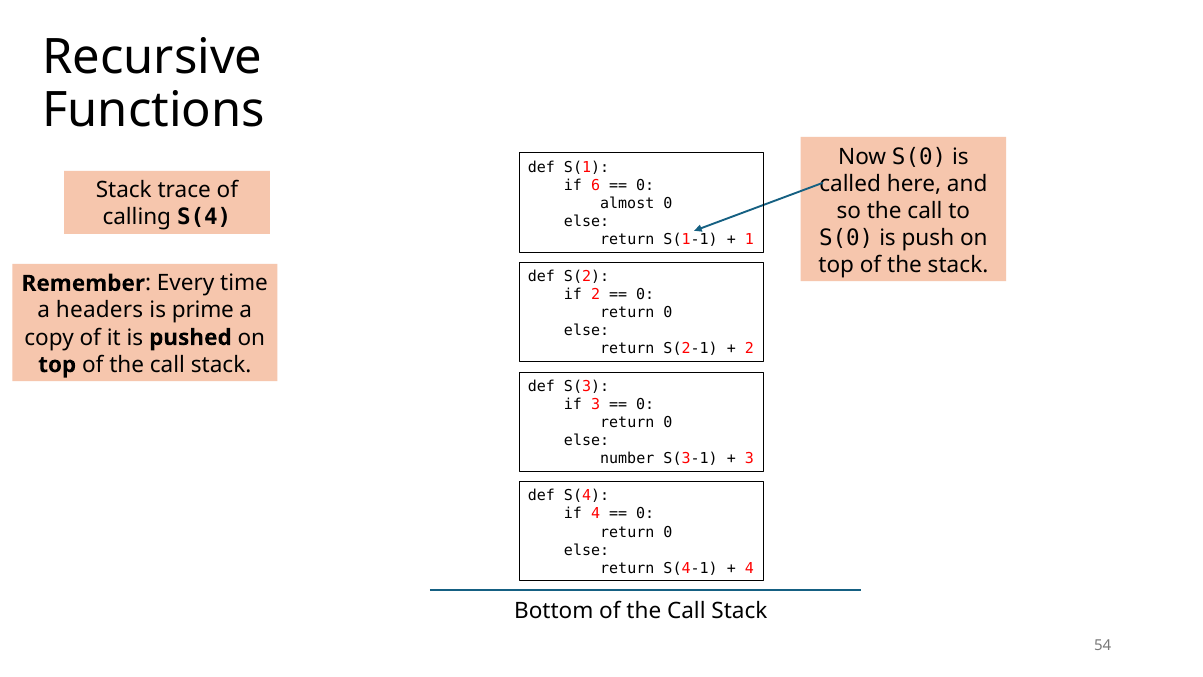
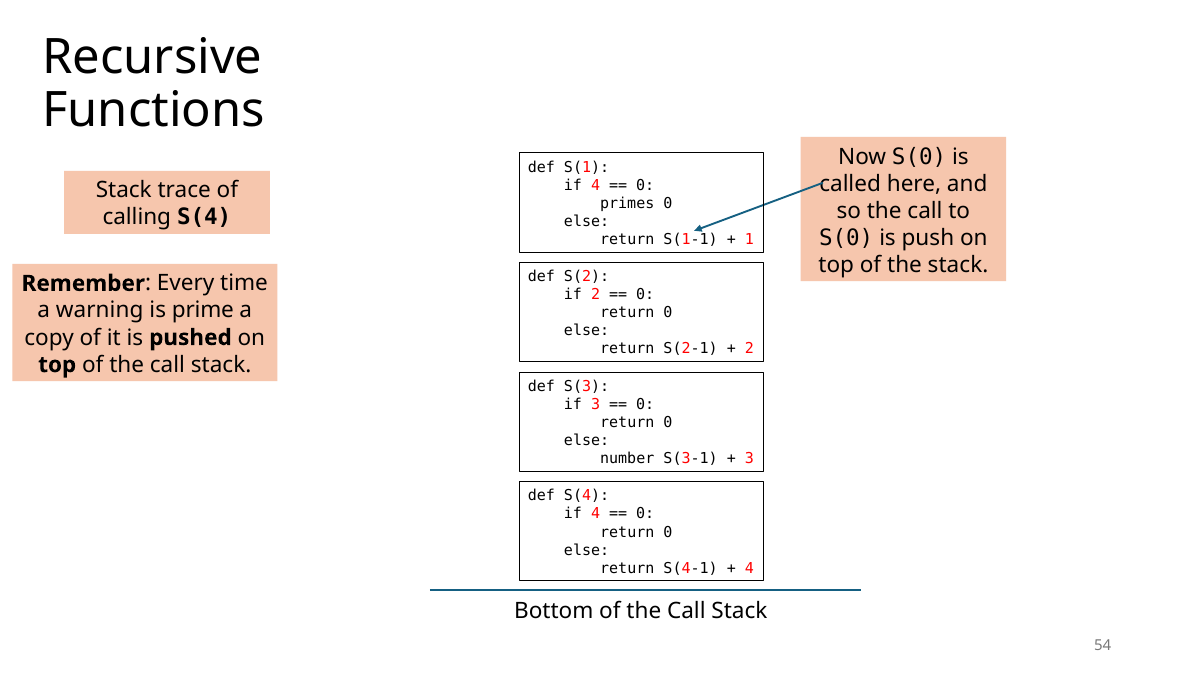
6: 6 -> 4 (596, 185)
almost: almost -> primes (627, 203)
headers: headers -> warning (100, 310)
